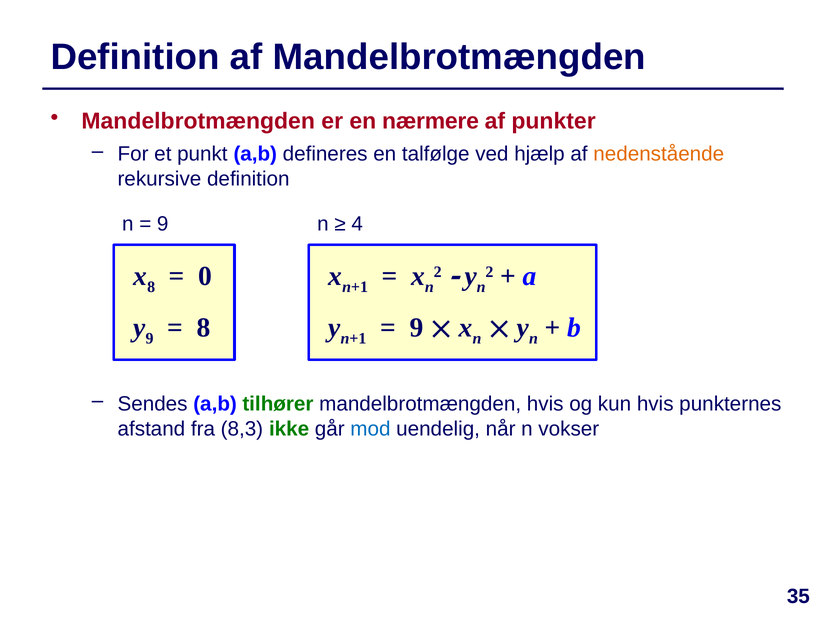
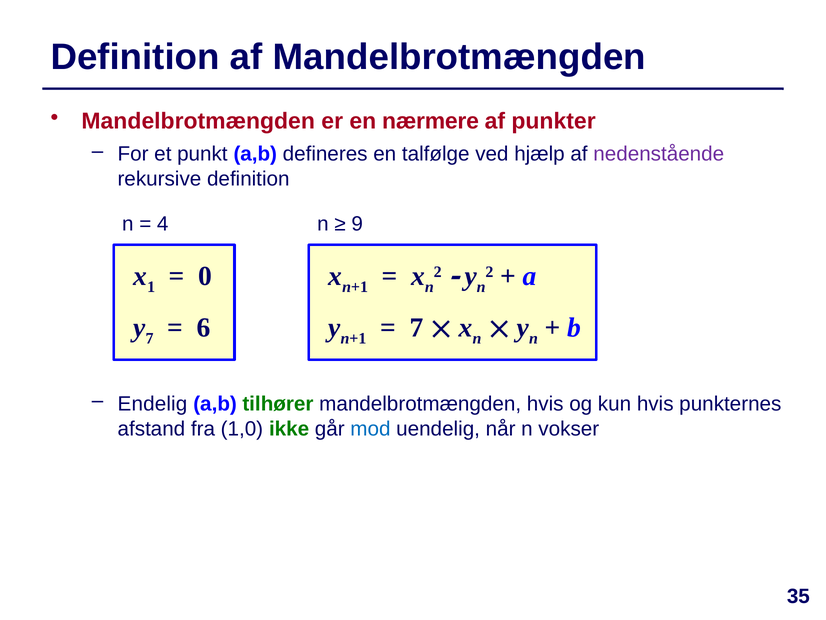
nedenstående colour: orange -> purple (659, 154)
9: 9 -> 4 (163, 224)
4: 4 -> 9 (357, 224)
8: 8 -> 1 (151, 287)
9: 9 -> 7 (149, 338)
8: 8 -> 6 (203, 328)
9: 9 -> 7 (416, 328)
Sendes: Sendes -> Endelig (152, 404)
8,3: 8,3 -> 1,0 (242, 428)
